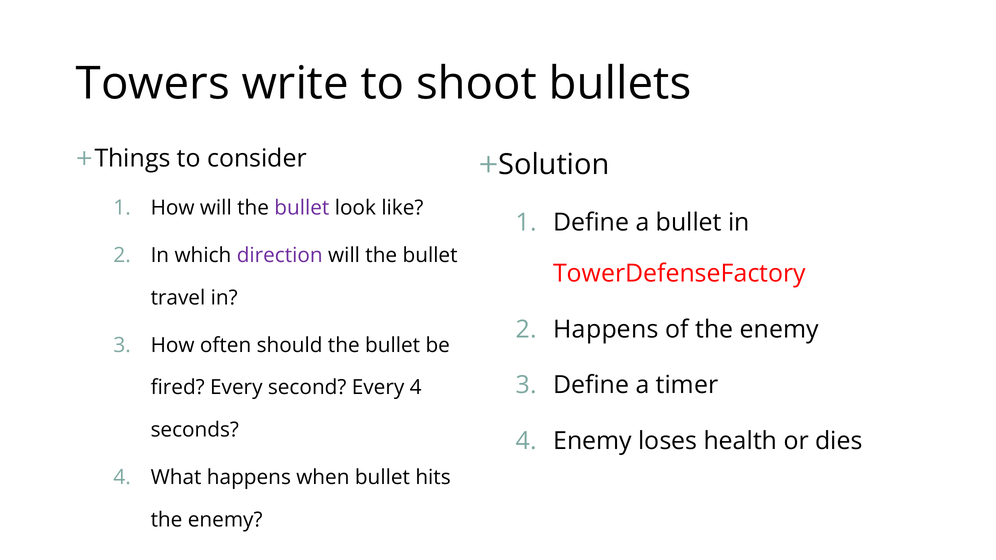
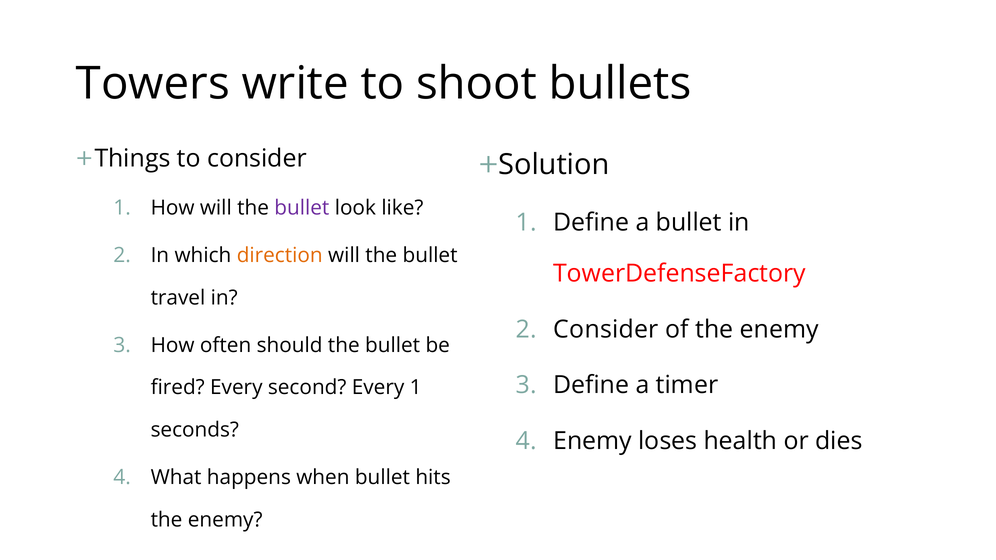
direction colour: purple -> orange (280, 256)
Happens: Happens -> Consider (606, 329)
Every 4: 4 -> 1 (416, 388)
